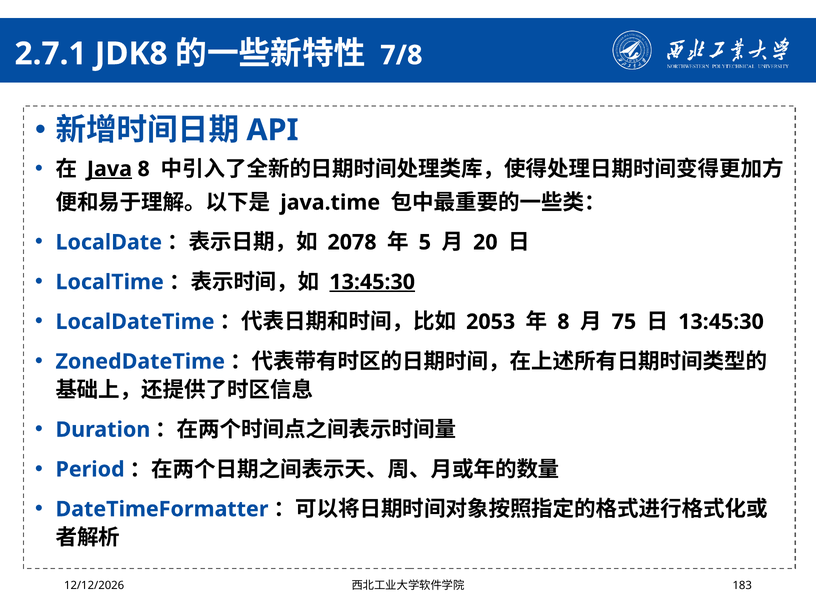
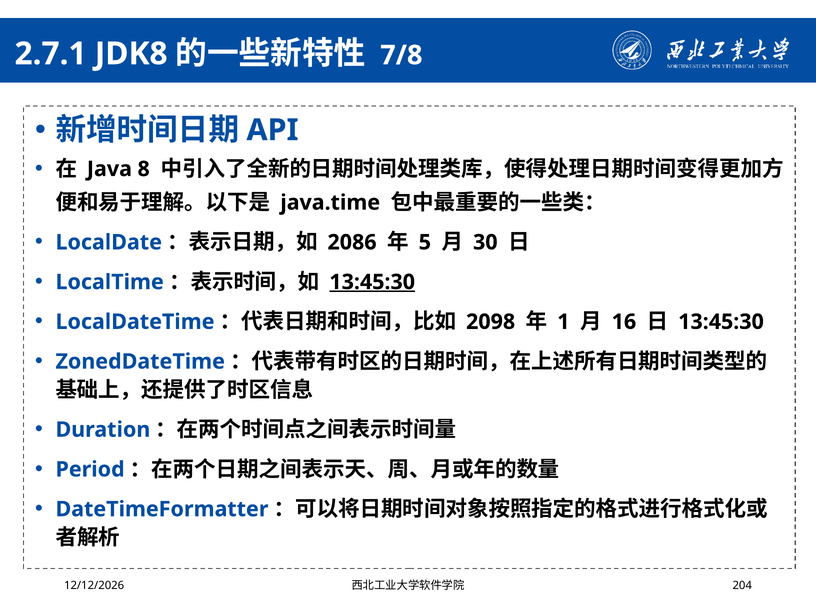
Java underline: present -> none (109, 169)
2078: 2078 -> 2086 (352, 242)
20: 20 -> 30 (485, 242)
2053: 2053 -> 2098 (491, 322)
8: 8 -> 1 (563, 322)
75: 75 -> 16 (624, 322)
183: 183 -> 204 (742, 586)
